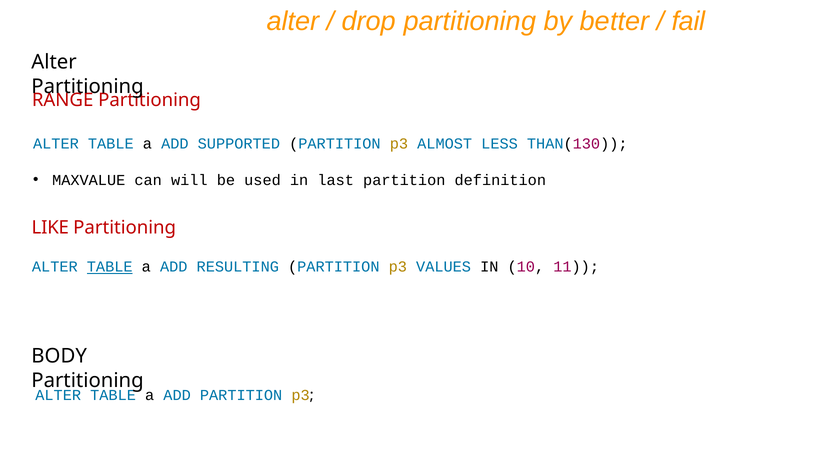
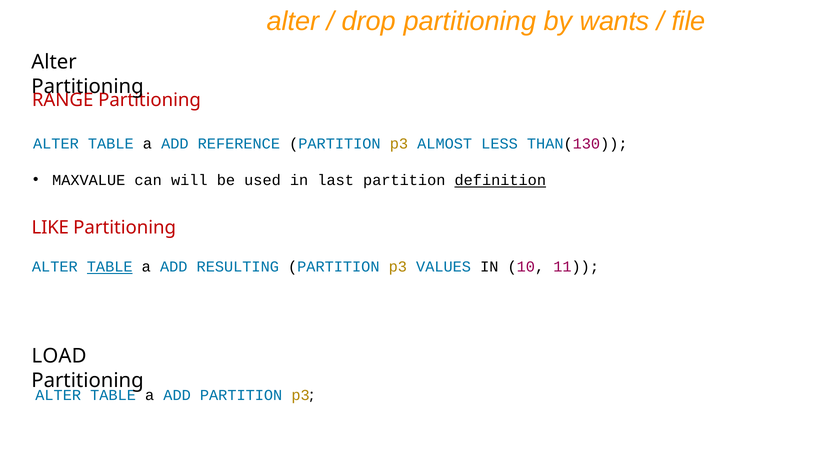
better: better -> wants (615, 21)
fail: fail -> file (688, 21)
SUPPORTED: SUPPORTED -> REFERENCE (239, 144)
definition underline: none -> present (500, 180)
BODY: BODY -> LOAD (59, 356)
